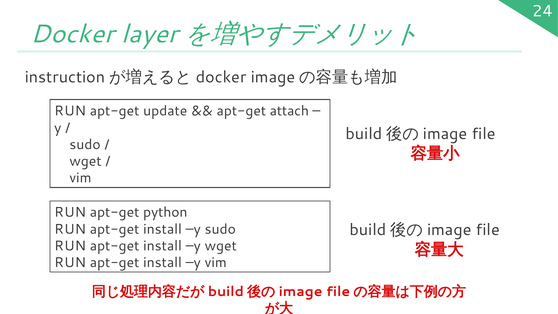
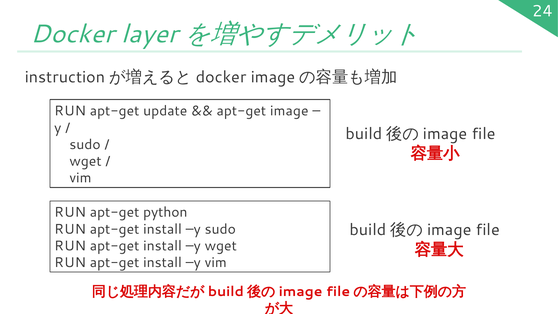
attach: attach -> image (289, 111)
